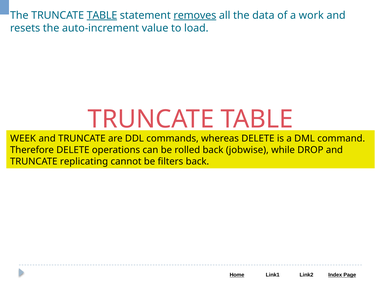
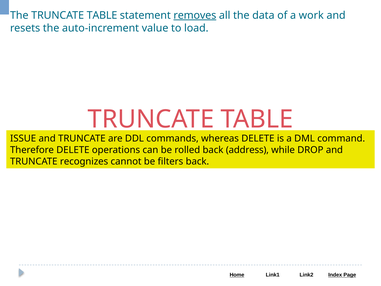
TABLE underline: present -> none (102, 15)
WEEK: WEEK -> ISSUE (23, 138)
jobwise: jobwise -> address (247, 150)
replicating: replicating -> recognizes (84, 161)
